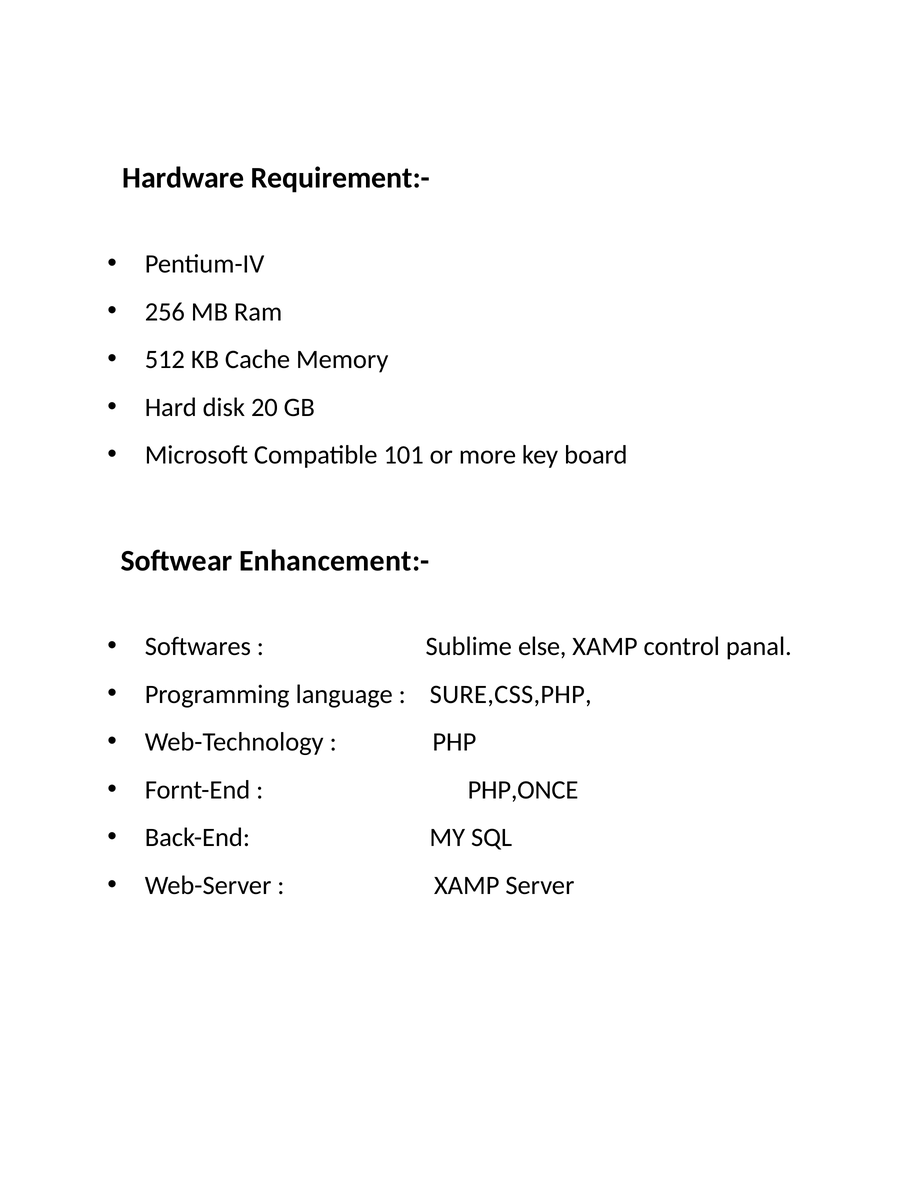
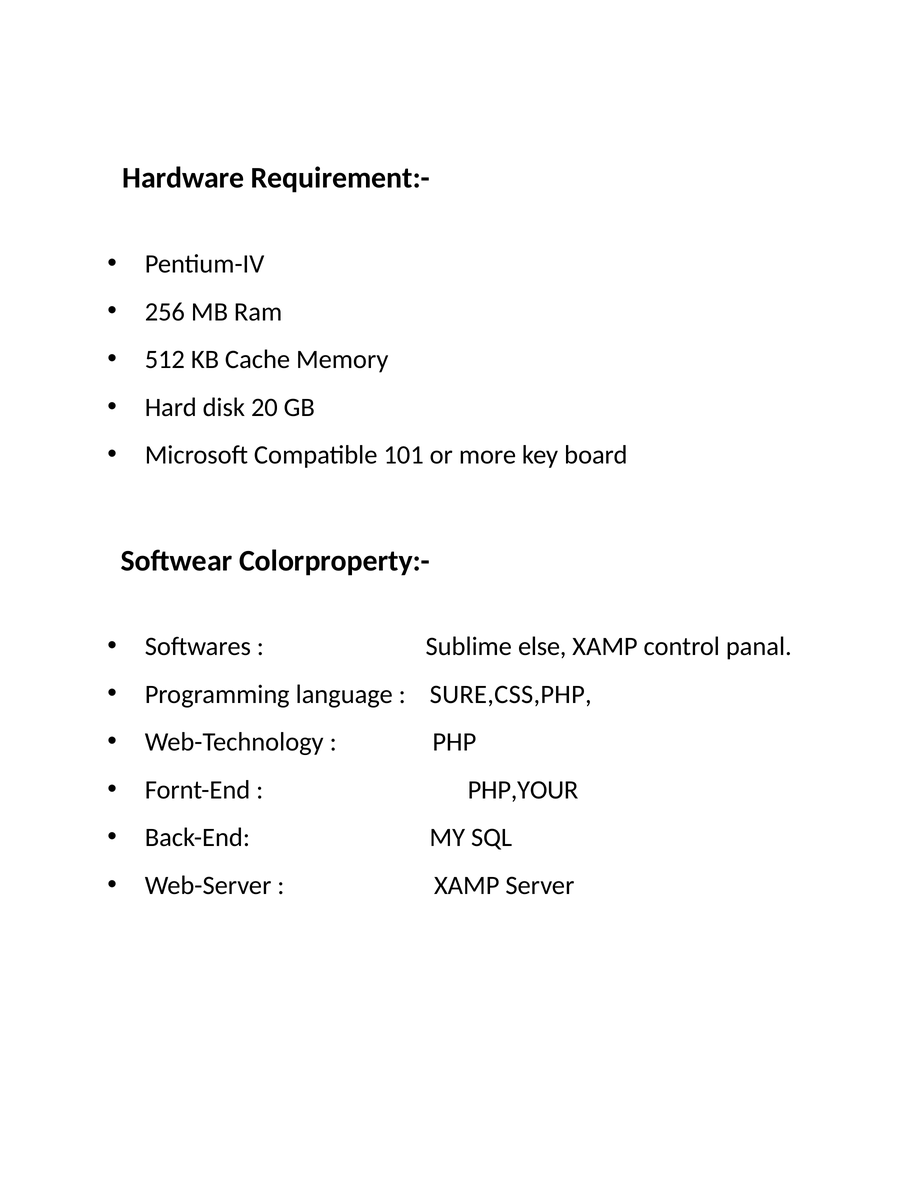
Enhancement:-: Enhancement:- -> Colorproperty:- (335, 561)
PHP,ONCE: PHP,ONCE -> PHP,YOUR (523, 790)
